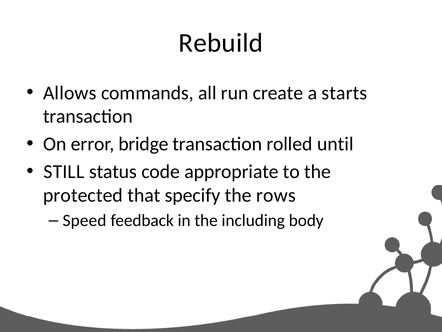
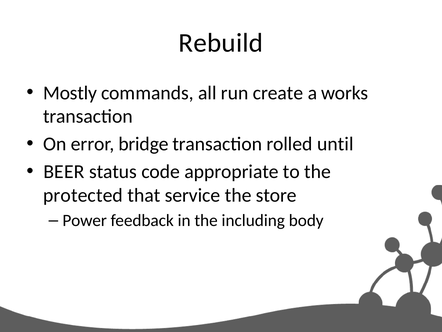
Allows: Allows -> Mostly (70, 93)
starts: starts -> works (345, 93)
STILL: STILL -> BEER (64, 171)
specify: specify -> service (192, 195)
rows: rows -> store (276, 195)
Speed: Speed -> Power (85, 220)
